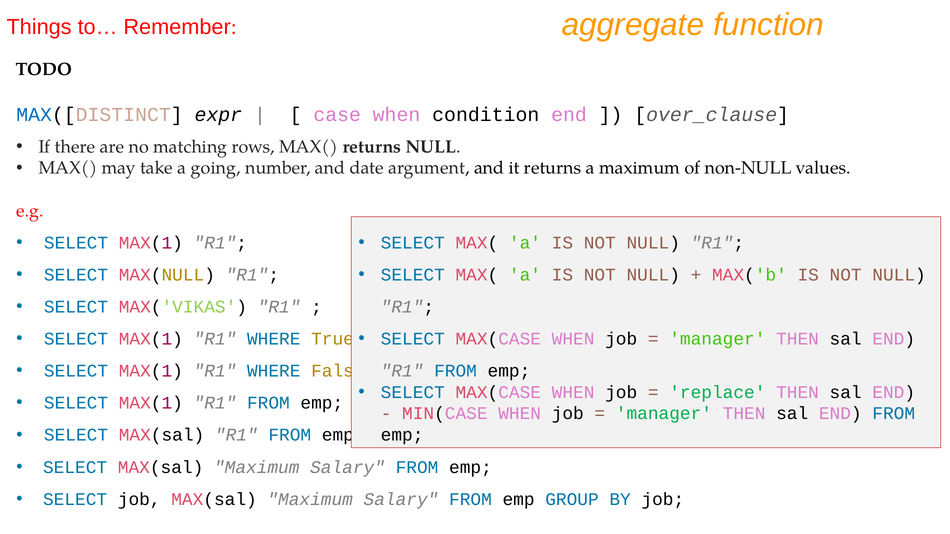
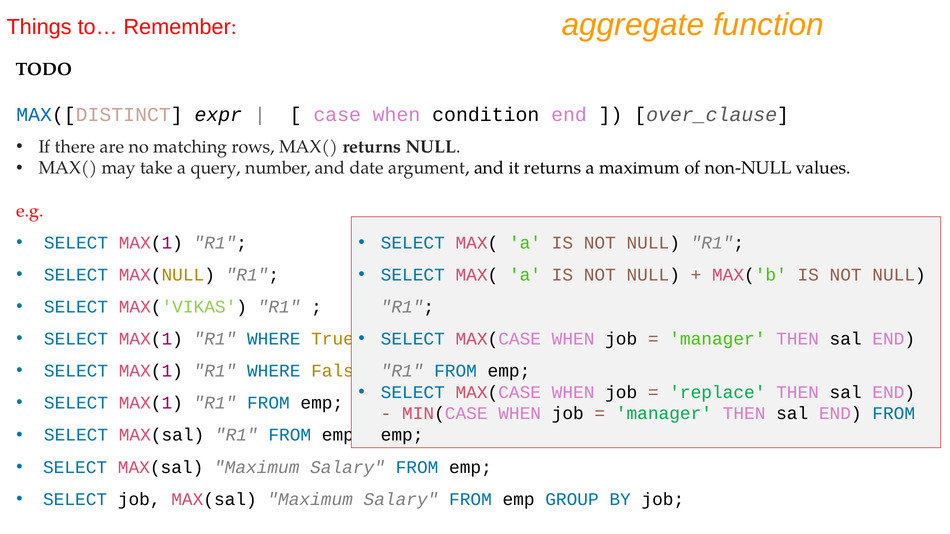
going: going -> query (216, 168)
